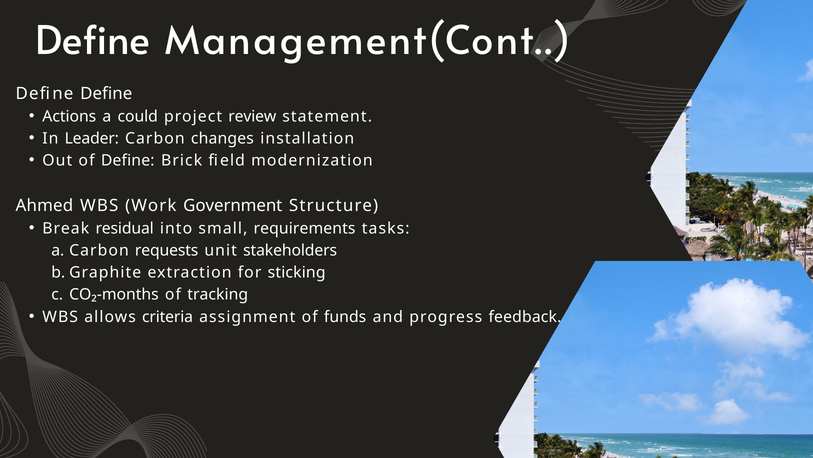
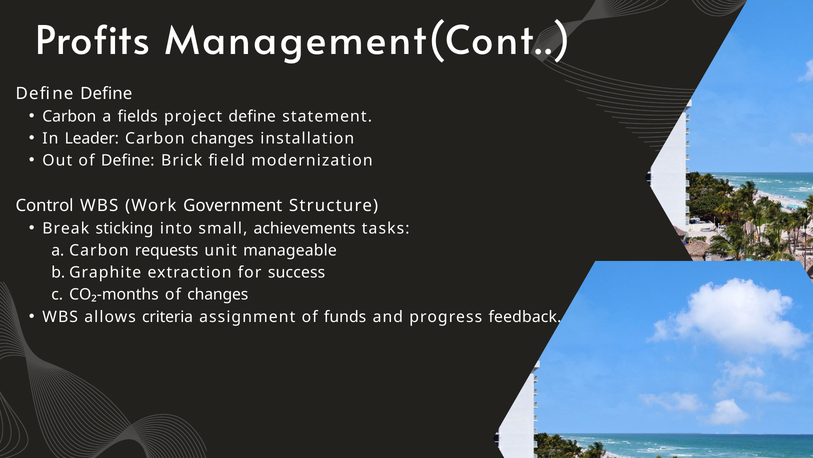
Define: Define -> Profits (93, 41)
Actions: Actions -> Carbon (69, 116)
could: could -> fields (138, 116)
project review: review -> define (252, 116)
Ahmed: Ahmed -> Control (45, 205)
residual: residual -> sticking (124, 228)
requirements: requirements -> achievements (305, 228)
stakeholders: stakeholders -> manageable (290, 250)
sticking: sticking -> success (297, 272)
of tracking: tracking -> changes (218, 294)
